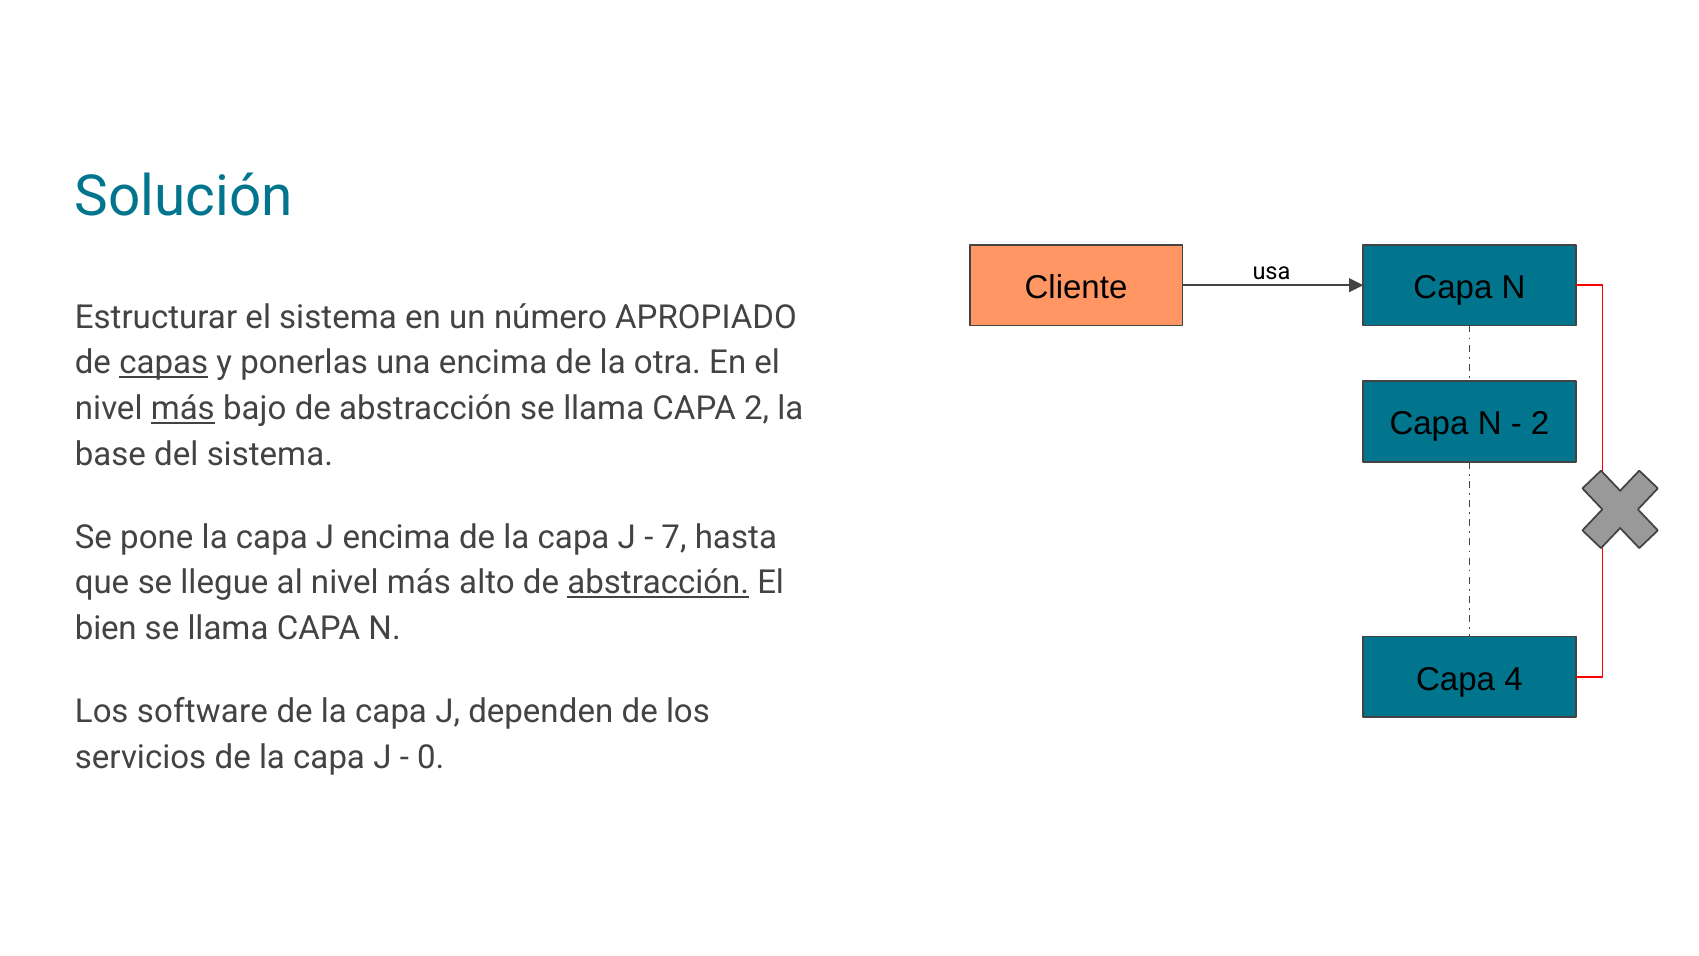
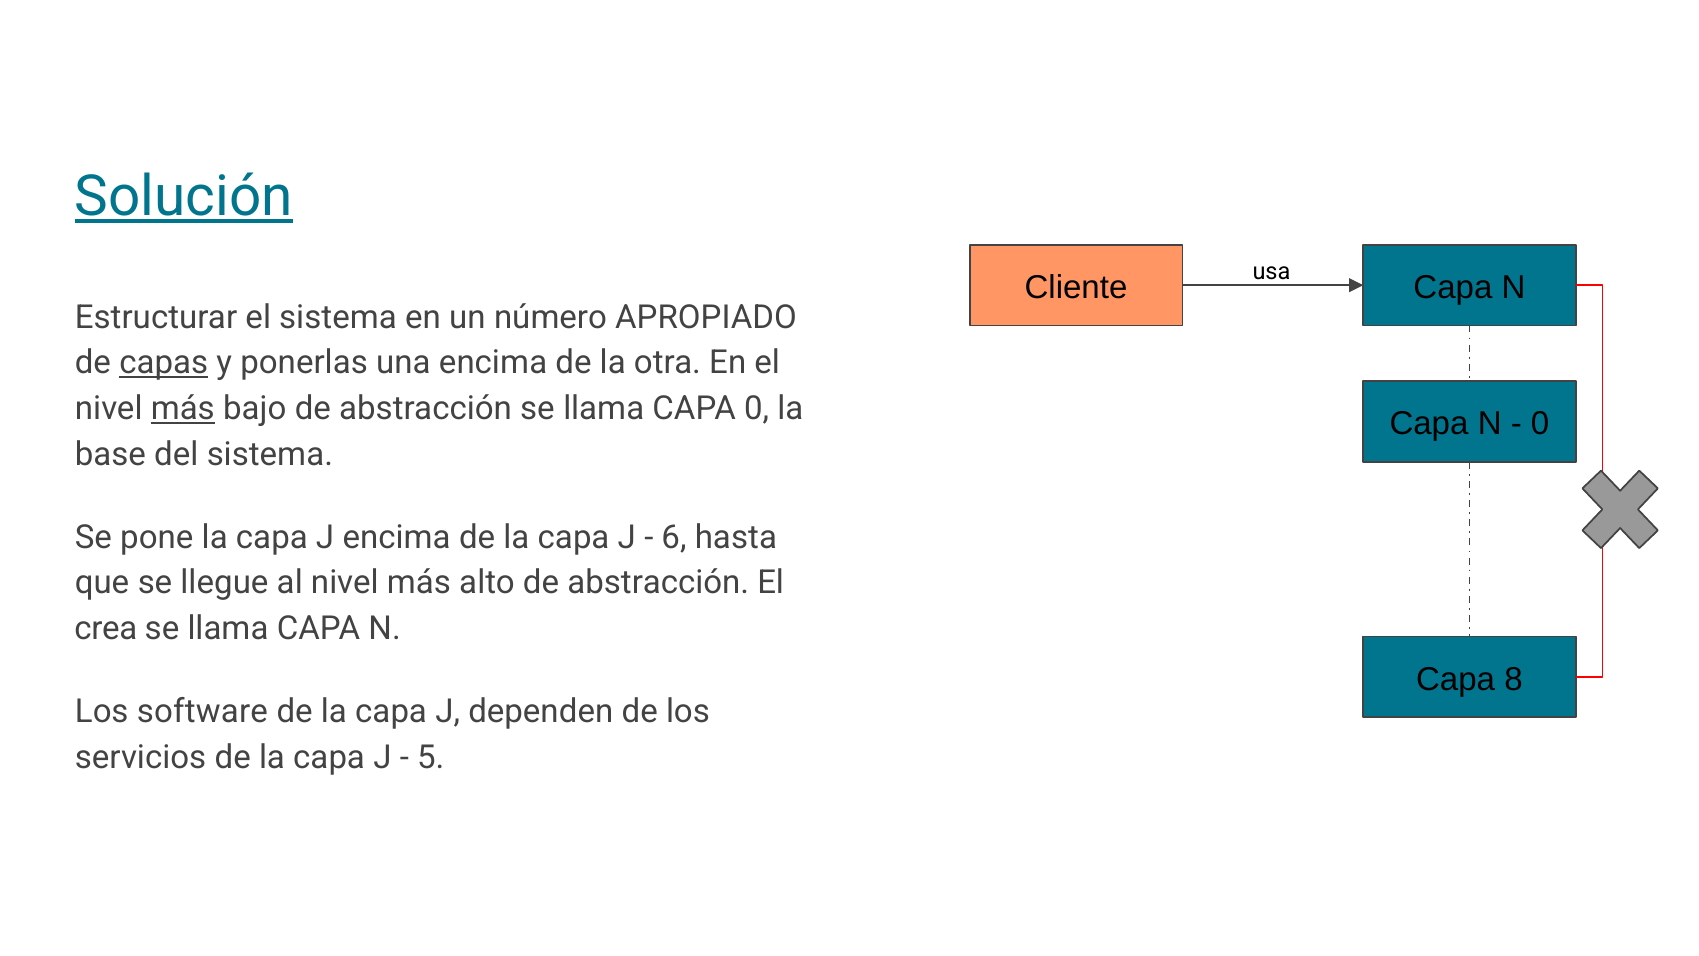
Solución underline: none -> present (184, 197)
CAPA 2: 2 -> 0 (757, 408)
2: 2 -> 0 (1540, 424)
7: 7 -> 6 (674, 537)
abstracción underline: present -> none (658, 583)
bien: bien -> crea (106, 628)
4: 4 -> 8 (1514, 679)
0: 0 -> 5 (431, 757)
